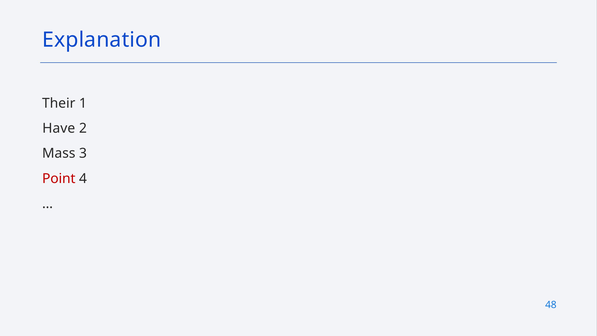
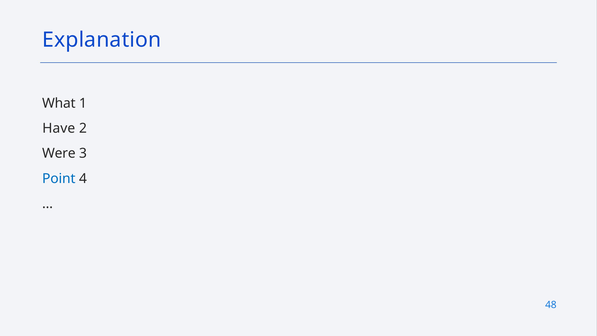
Their: Their -> What (59, 103)
Mass: Mass -> Were (59, 153)
Point colour: red -> blue (59, 178)
